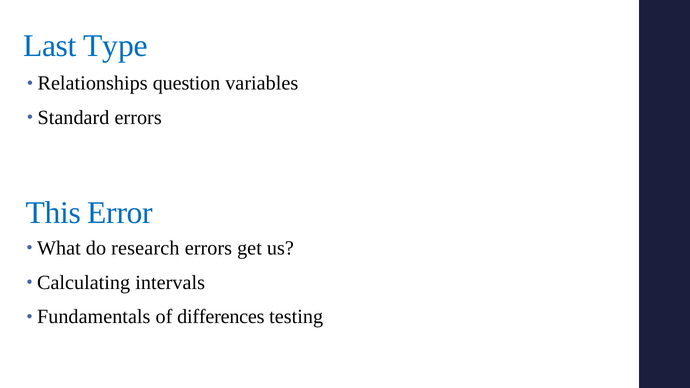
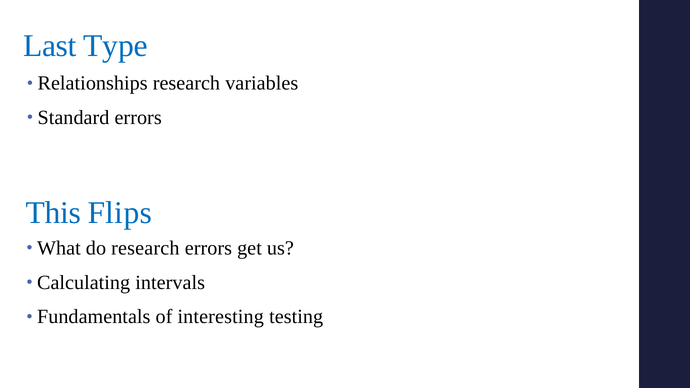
Relationships question: question -> research (186, 83)
Error: Error -> Flips (120, 213)
differences: differences -> interesting (221, 317)
